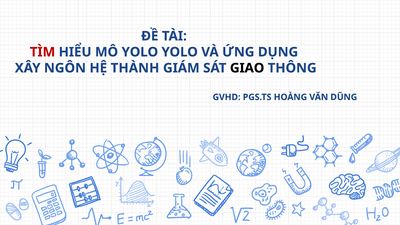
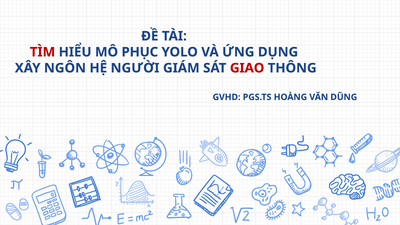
MÔ YOLO: YOLO -> PHỤC (140, 52)
THÀNH: THÀNH -> NGƯỜI (135, 68)
GIAO colour: black -> red (247, 68)
